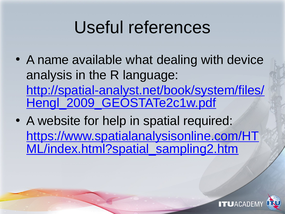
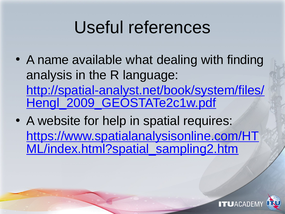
device: device -> finding (245, 60)
required: required -> requires (208, 121)
